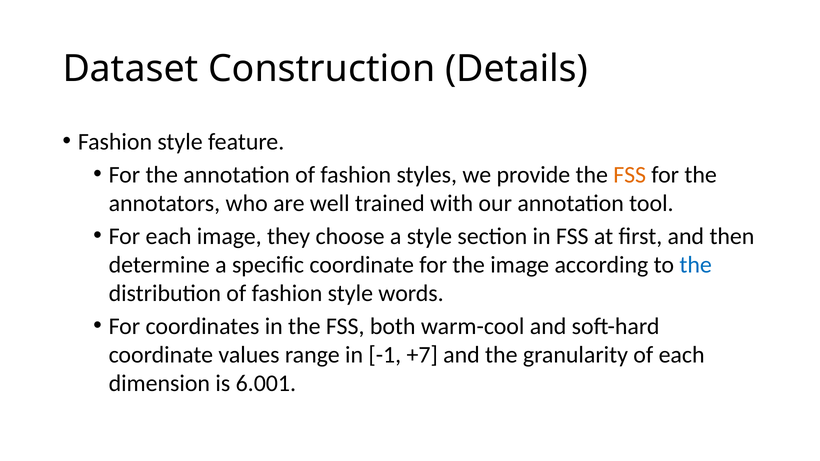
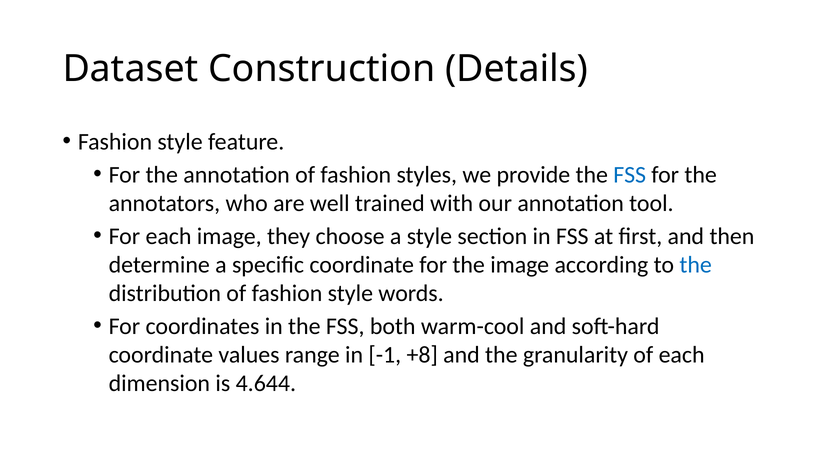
FSS colour: orange -> blue (630, 175)
+7: +7 -> +8 (422, 355)
6.001: 6.001 -> 4.644 (266, 384)
